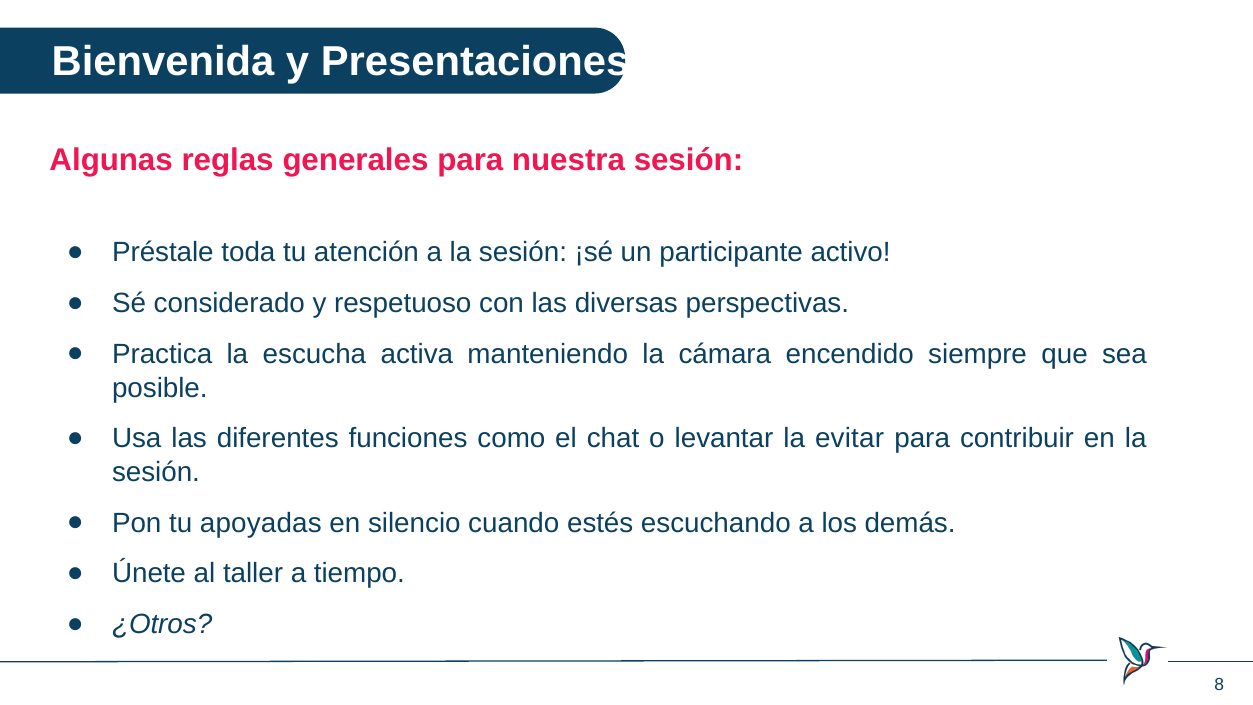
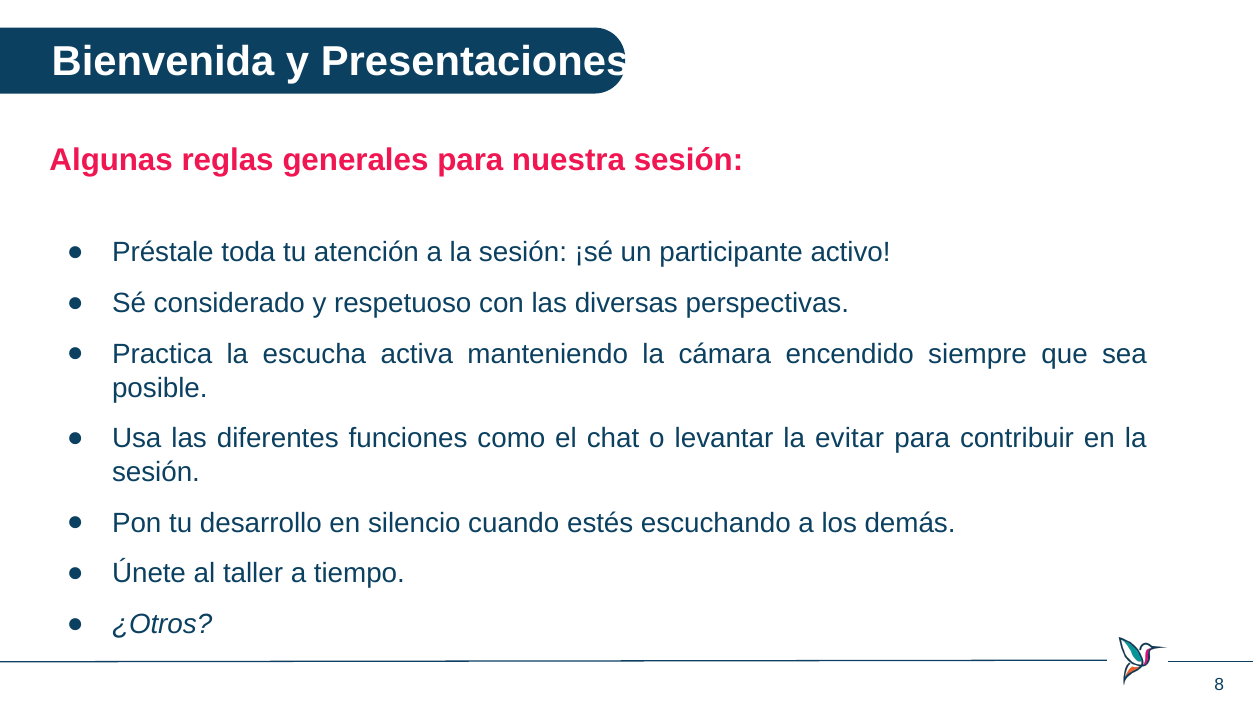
apoyadas: apoyadas -> desarrollo (261, 523)
